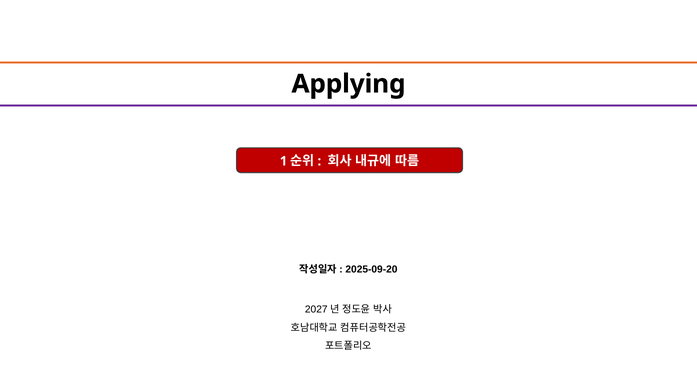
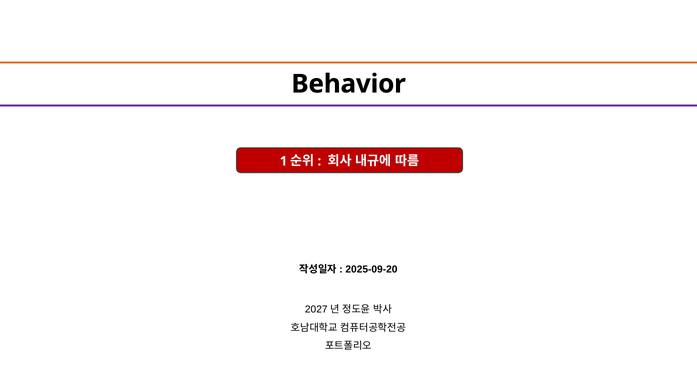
Applying: Applying -> Behavior (349, 84)
